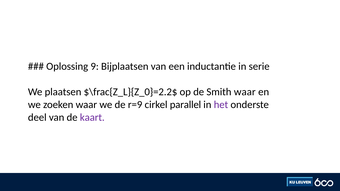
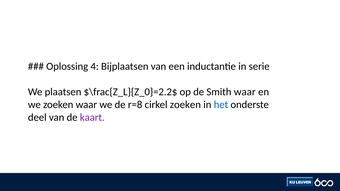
9: 9 -> 4 (95, 66)
r=9: r=9 -> r=8 (135, 105)
cirkel parallel: parallel -> zoeken (185, 105)
het colour: purple -> blue (221, 105)
